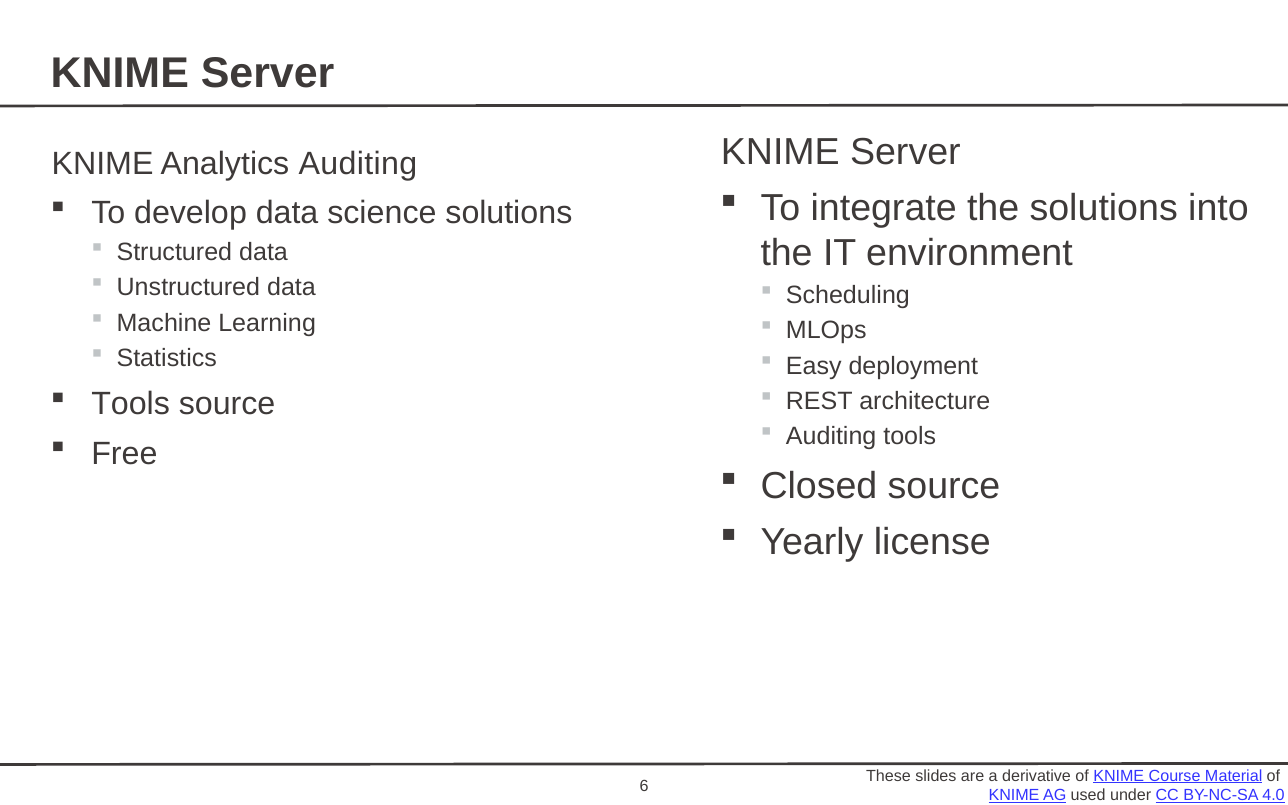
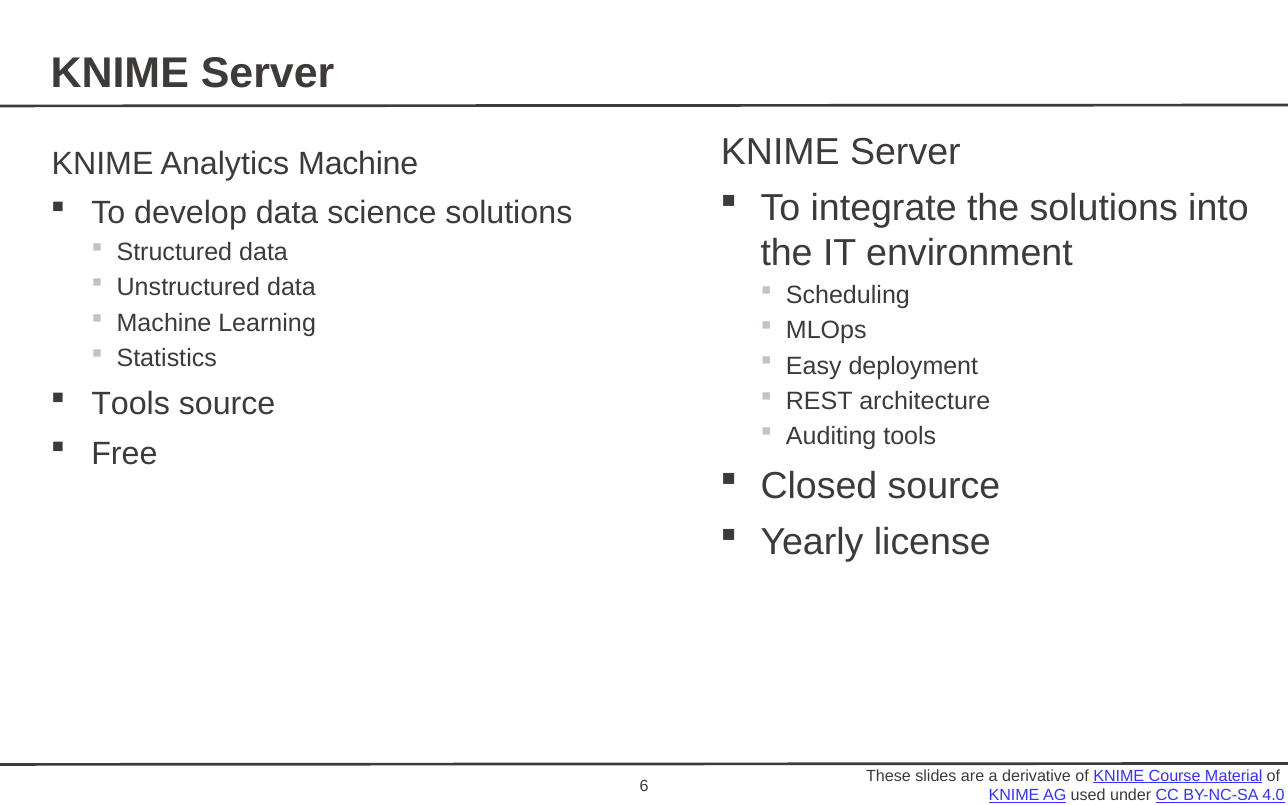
Analytics Auditing: Auditing -> Machine (358, 164)
